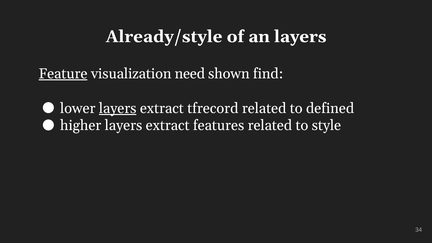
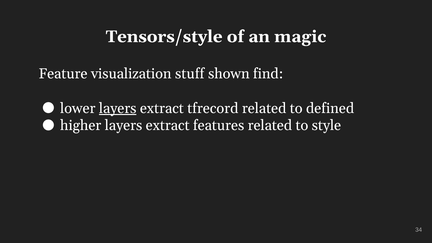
Already/style: Already/style -> Tensors/style (164, 37)
an layers: layers -> magic (300, 37)
Feature underline: present -> none (63, 74)
need: need -> stuff (190, 74)
